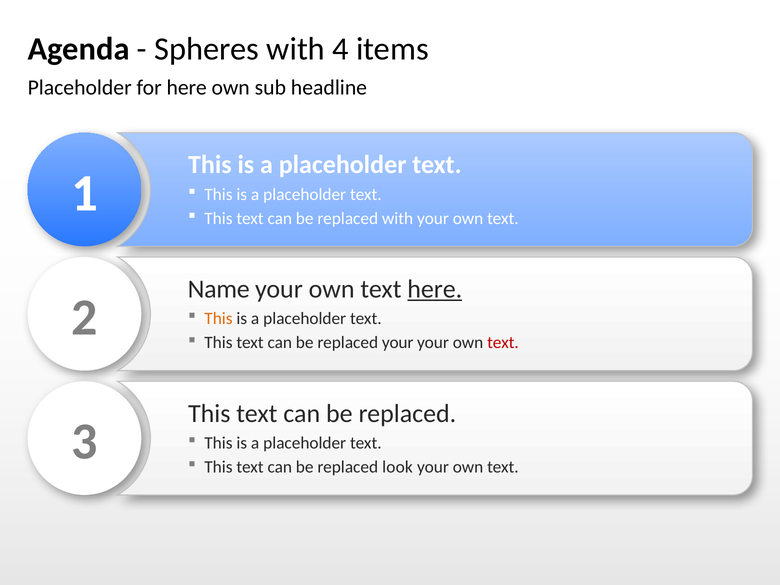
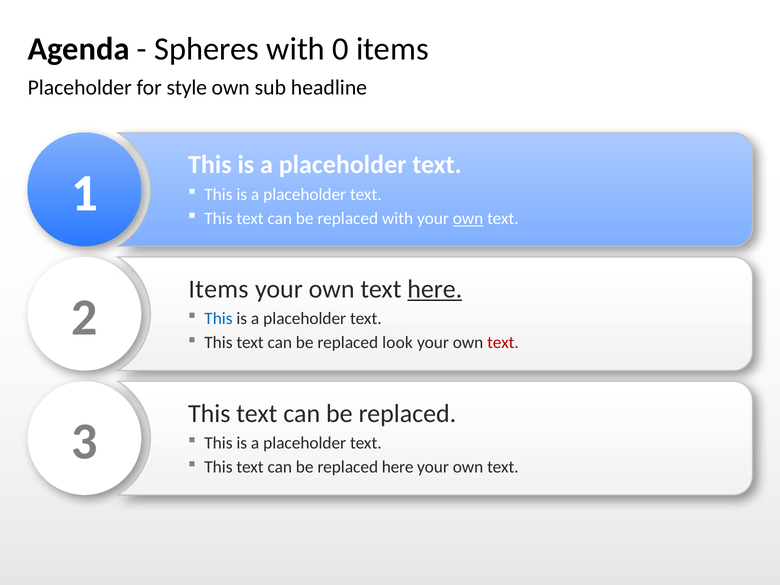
4: 4 -> 0 (340, 49)
for here: here -> style (187, 87)
own underline: none -> present (468, 218)
Name: Name -> Items (218, 289)
This colour: orange -> blue (218, 319)
replaced your: your -> look (397, 343)
replaced look: look -> here (398, 467)
